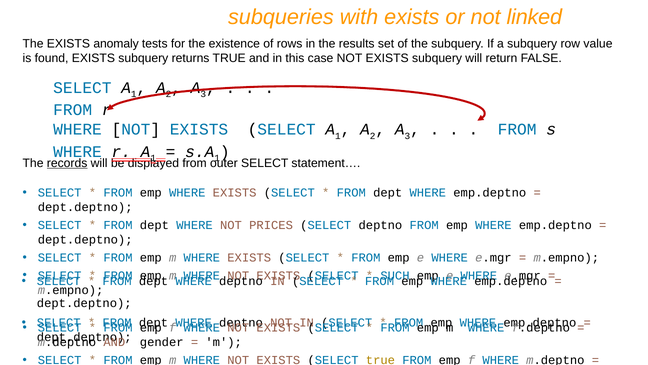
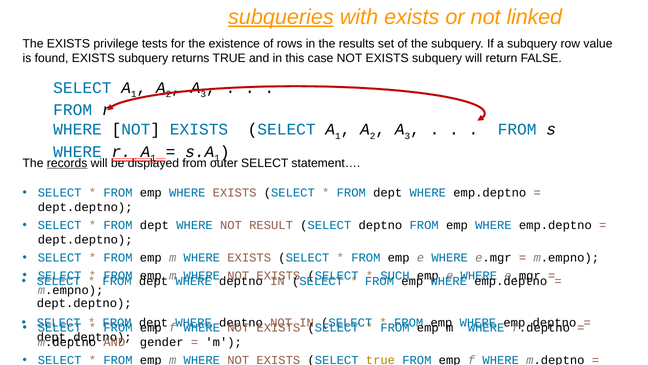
subqueries underline: none -> present (281, 17)
anomaly: anomaly -> privilege (116, 44)
PRICES: PRICES -> RESULT (271, 225)
